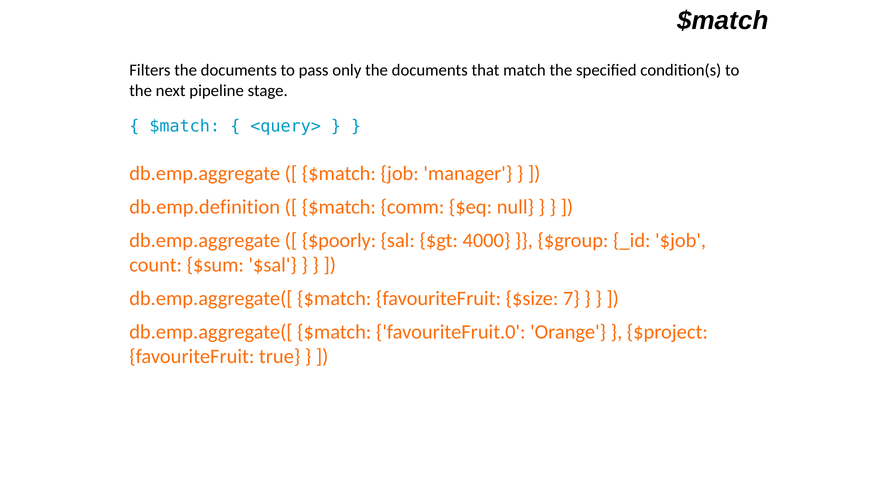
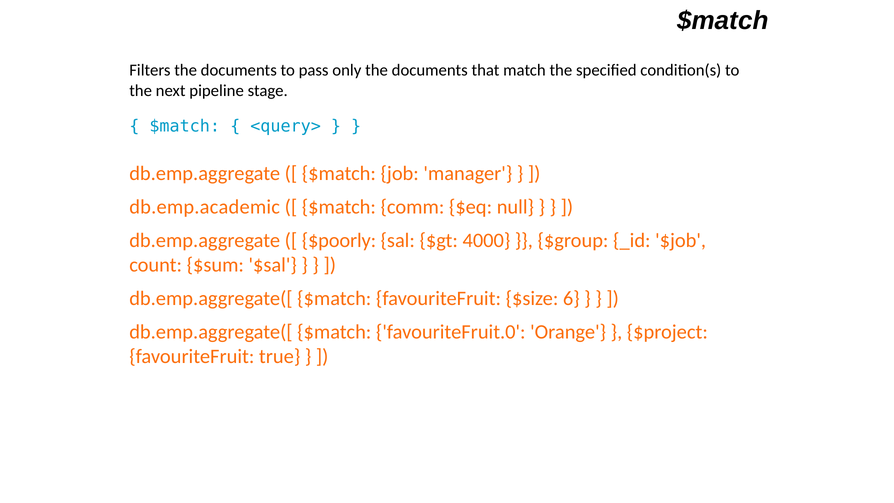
db.emp.definition: db.emp.definition -> db.emp.academic (205, 207)
7: 7 -> 6 (571, 299)
